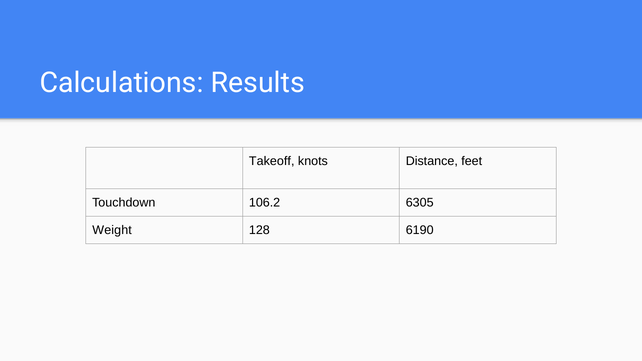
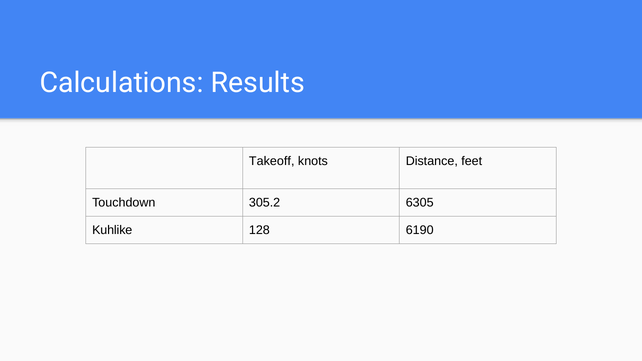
106.2: 106.2 -> 305.2 (265, 202)
Weight: Weight -> Kuhlike (112, 230)
